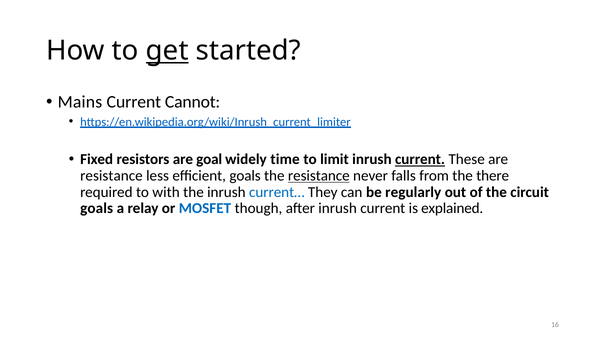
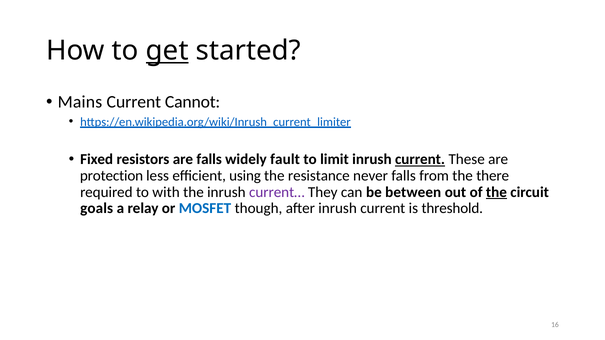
are goal: goal -> falls (209, 160)
time: time -> fault (285, 160)
resistance: resistance -> protection (112, 176)
efficient goals: goals -> using (245, 176)
resistance underline: present -> none (319, 176)
current… colour: blue -> purple (277, 192)
regularly: regularly -> between (413, 192)
the underline: none -> present (496, 192)
explained: explained -> threshold (452, 209)
